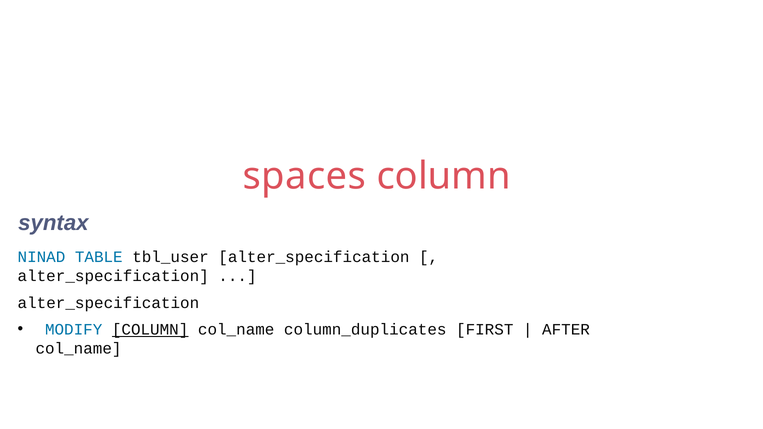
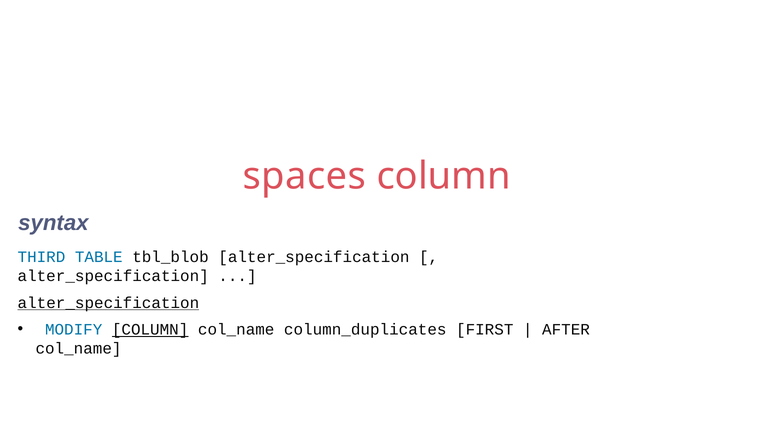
NINAD: NINAD -> THIRD (41, 257)
tbl_user: tbl_user -> tbl_blob (170, 257)
alter_specification underline: none -> present (108, 303)
